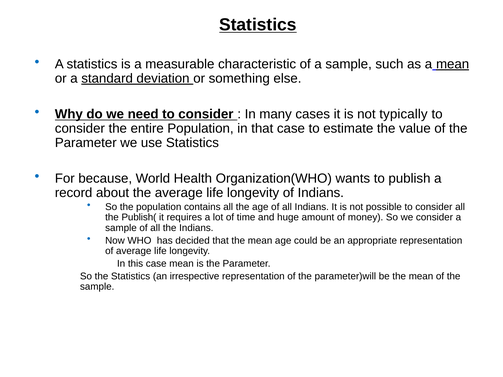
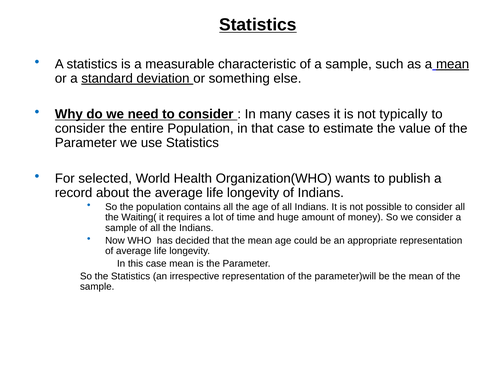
because: because -> selected (105, 179)
Publish(: Publish( -> Waiting( (139, 217)
